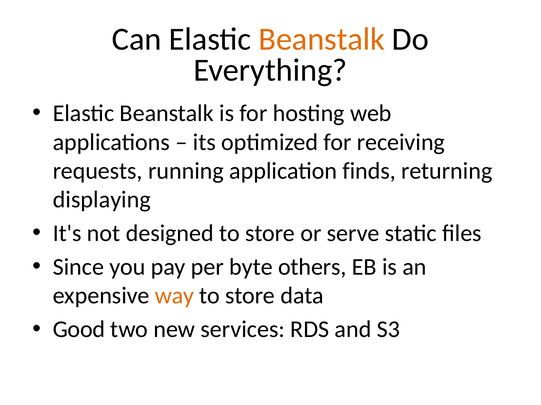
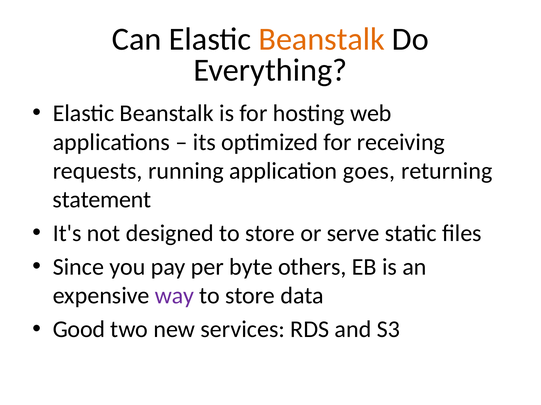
finds: finds -> goes (369, 171)
displaying: displaying -> statement (102, 200)
way colour: orange -> purple (174, 296)
